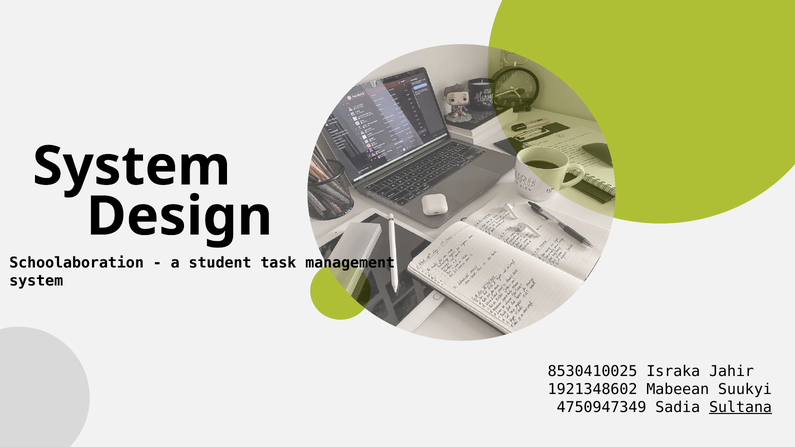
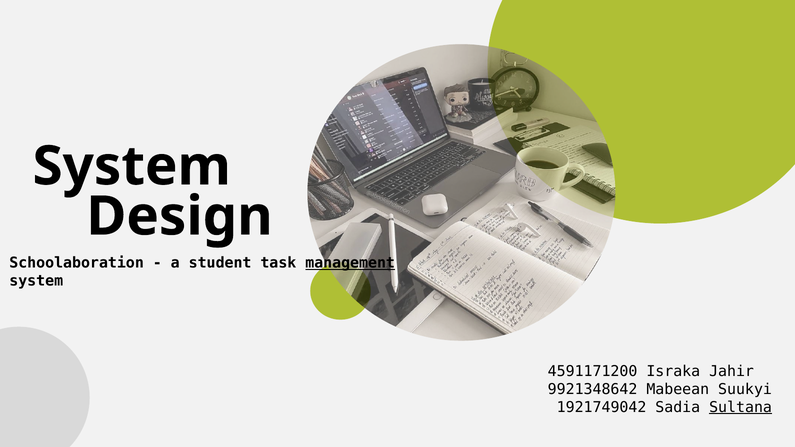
management underline: none -> present (350, 263)
8530410025: 8530410025 -> 4591171200 (593, 371)
1921348602: 1921348602 -> 9921348642 (593, 389)
4750947349: 4750947349 -> 1921749042 (602, 407)
